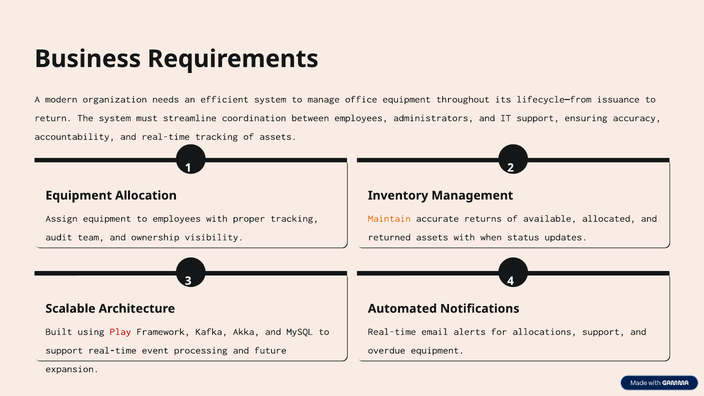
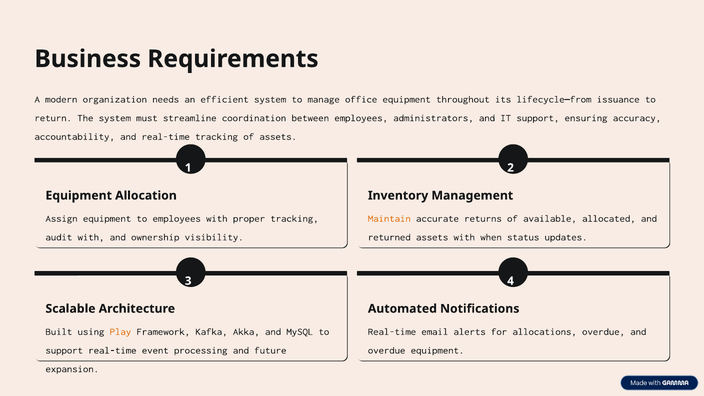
audit team: team -> with (91, 237)
Play colour: red -> orange (120, 332)
allocations support: support -> overdue (604, 332)
